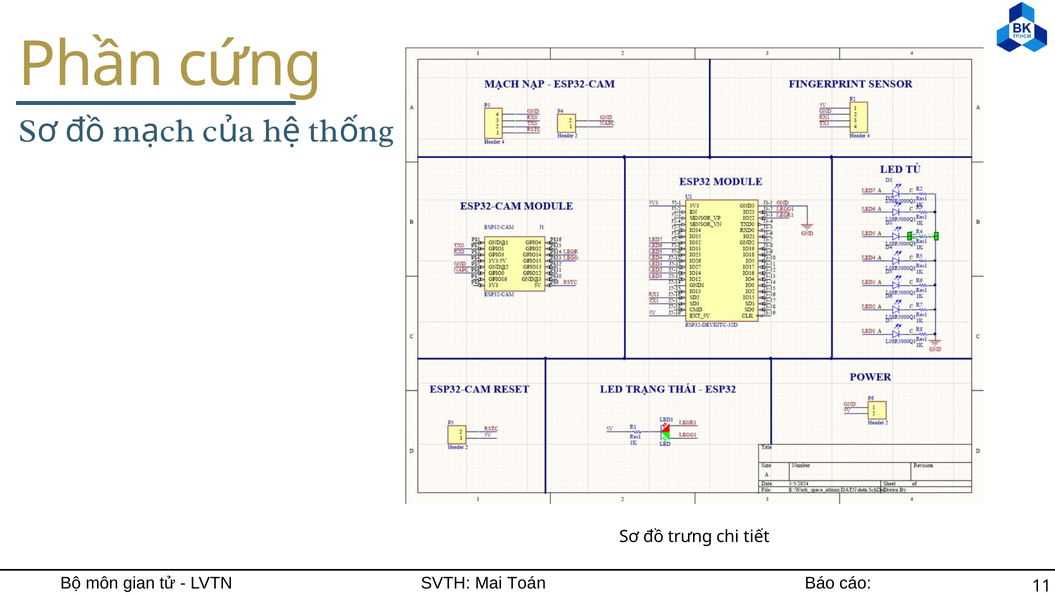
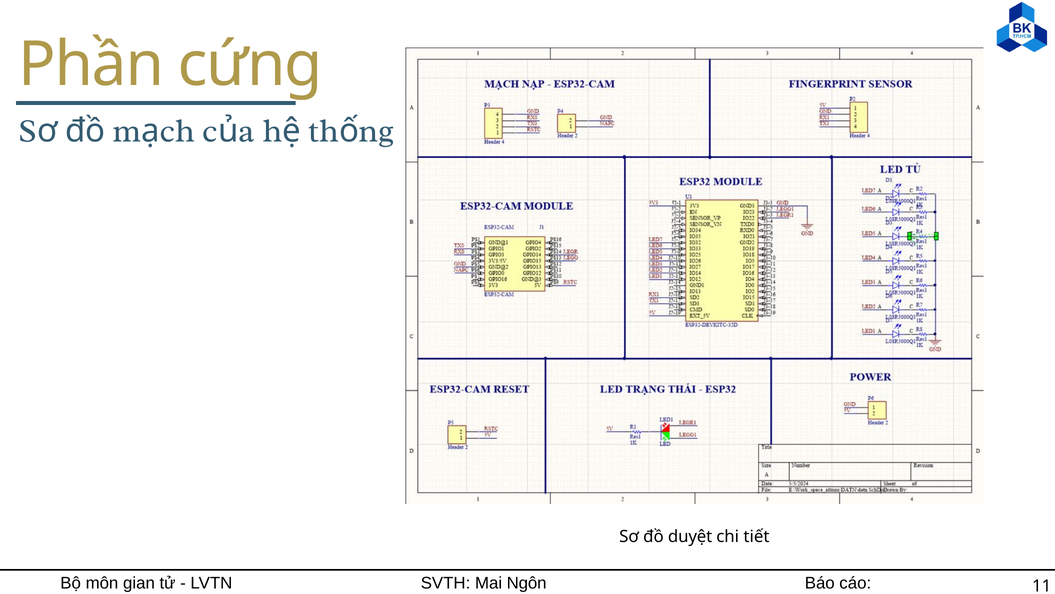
trưng: trưng -> duyệt (690, 536)
Toán: Toán -> Ngôn (527, 583)
